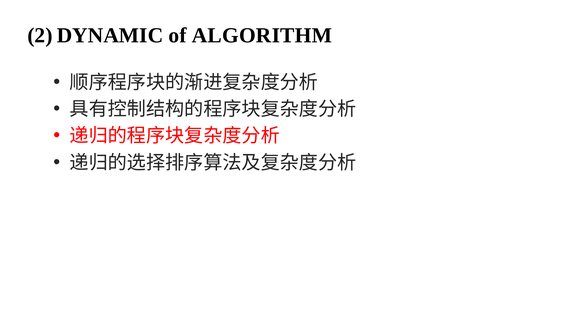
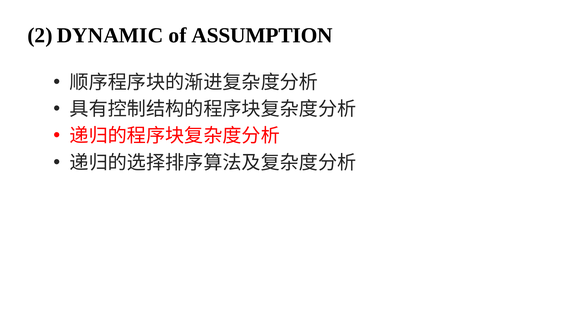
ALGORITHM: ALGORITHM -> ASSUMPTION (262, 35)
